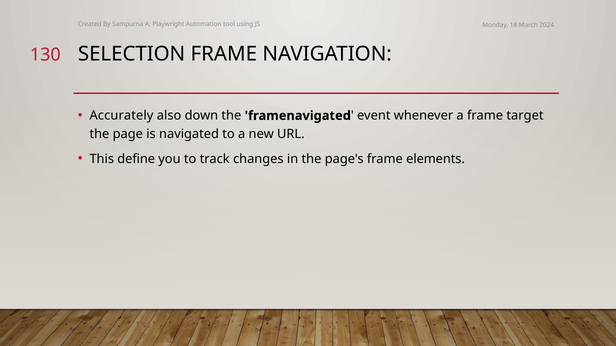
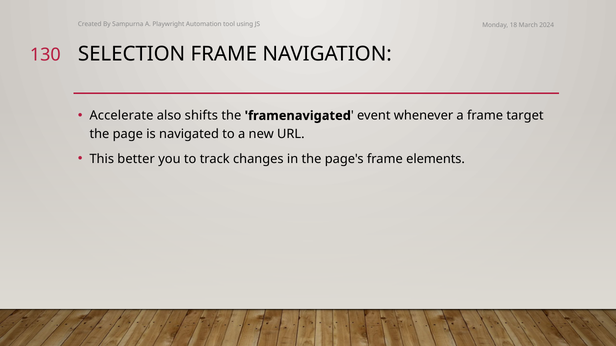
Accurately: Accurately -> Accelerate (121, 116)
down: down -> shifts (201, 116)
define: define -> better (136, 159)
